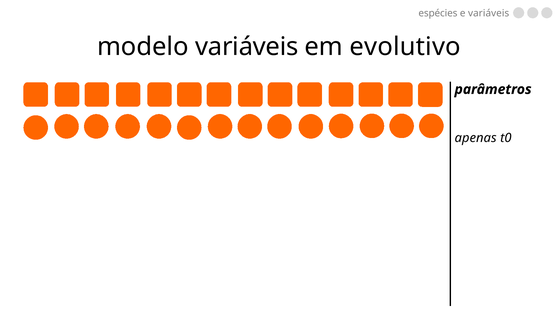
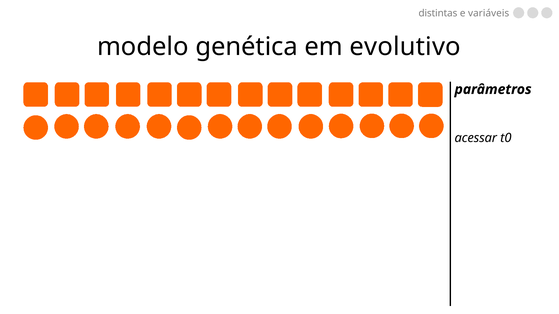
espécies: espécies -> distintas (438, 13)
modelo variáveis: variáveis -> genética (247, 47)
apenas: apenas -> acessar (476, 138)
